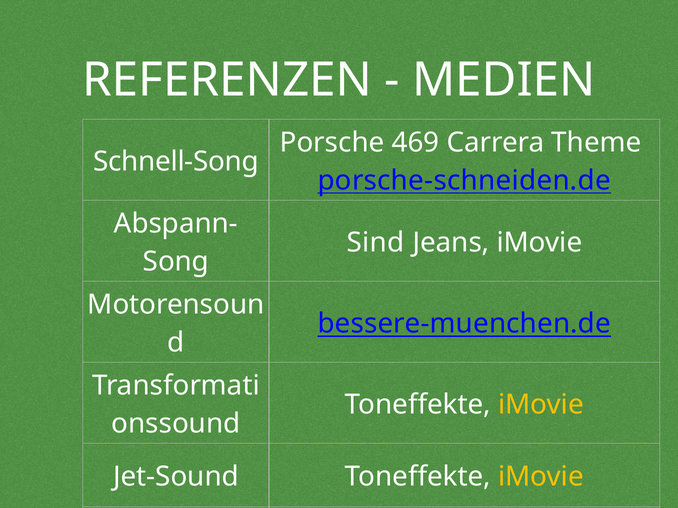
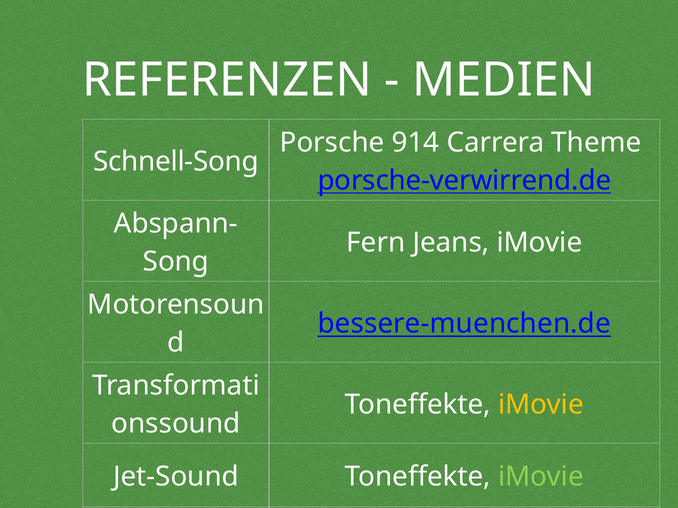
469: 469 -> 914 (415, 143)
porsche-schneiden.de: porsche-schneiden.de -> porsche-verwirrend.de (464, 181)
Sind: Sind -> Fern (376, 243)
iMovie colour: yellow -> light green (541, 477)
